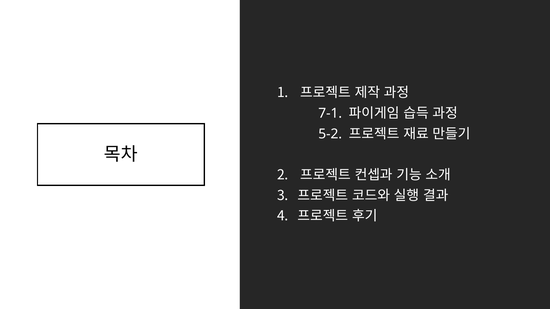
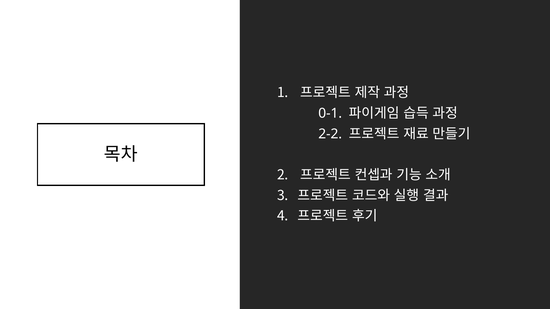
7-1: 7-1 -> 0-1 (330, 113)
5-2: 5-2 -> 2-2 (330, 134)
